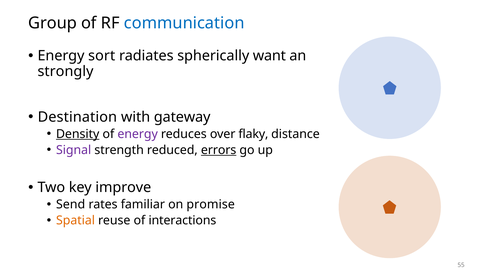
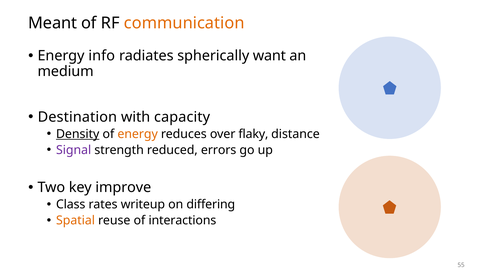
Group: Group -> Meant (53, 23)
communication colour: blue -> orange (184, 23)
sort: sort -> info (102, 56)
strongly: strongly -> medium (66, 71)
gateway: gateway -> capacity (182, 117)
energy colour: purple -> orange (138, 134)
errors underline: present -> none (219, 150)
Send: Send -> Class (71, 204)
familiar: familiar -> writeup (143, 204)
promise: promise -> differing (211, 204)
